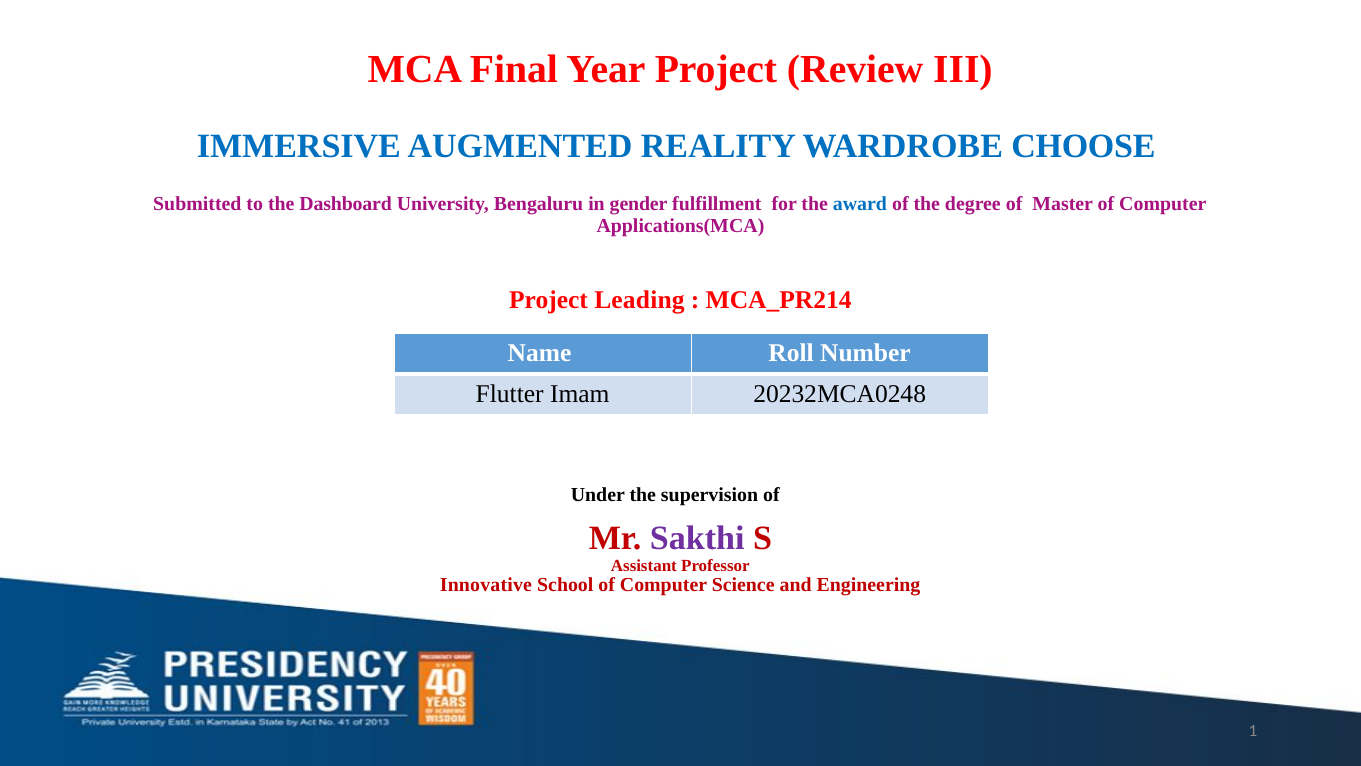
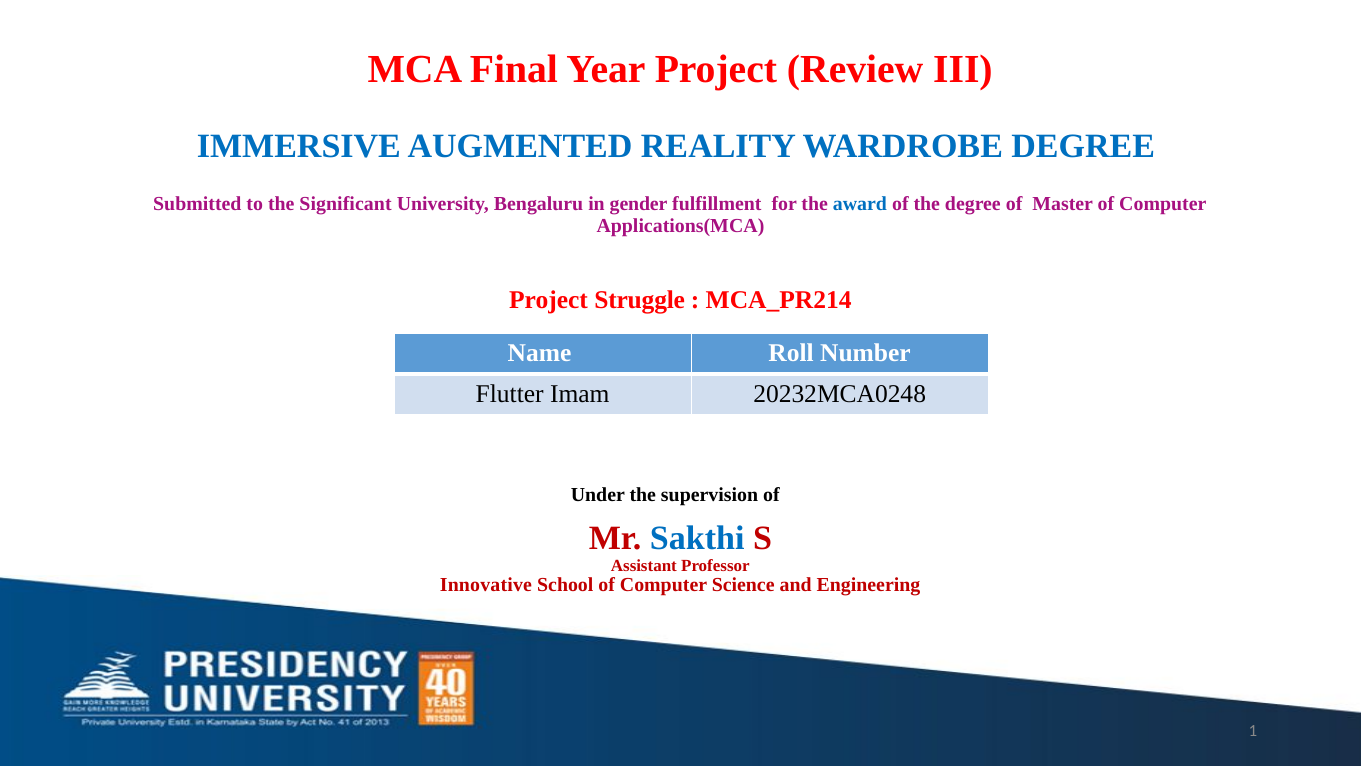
WARDROBE CHOOSE: CHOOSE -> DEGREE (1083, 146)
Dashboard: Dashboard -> Significant (346, 204)
Leading: Leading -> Struggle (640, 300)
Sakthi colour: purple -> blue (697, 537)
